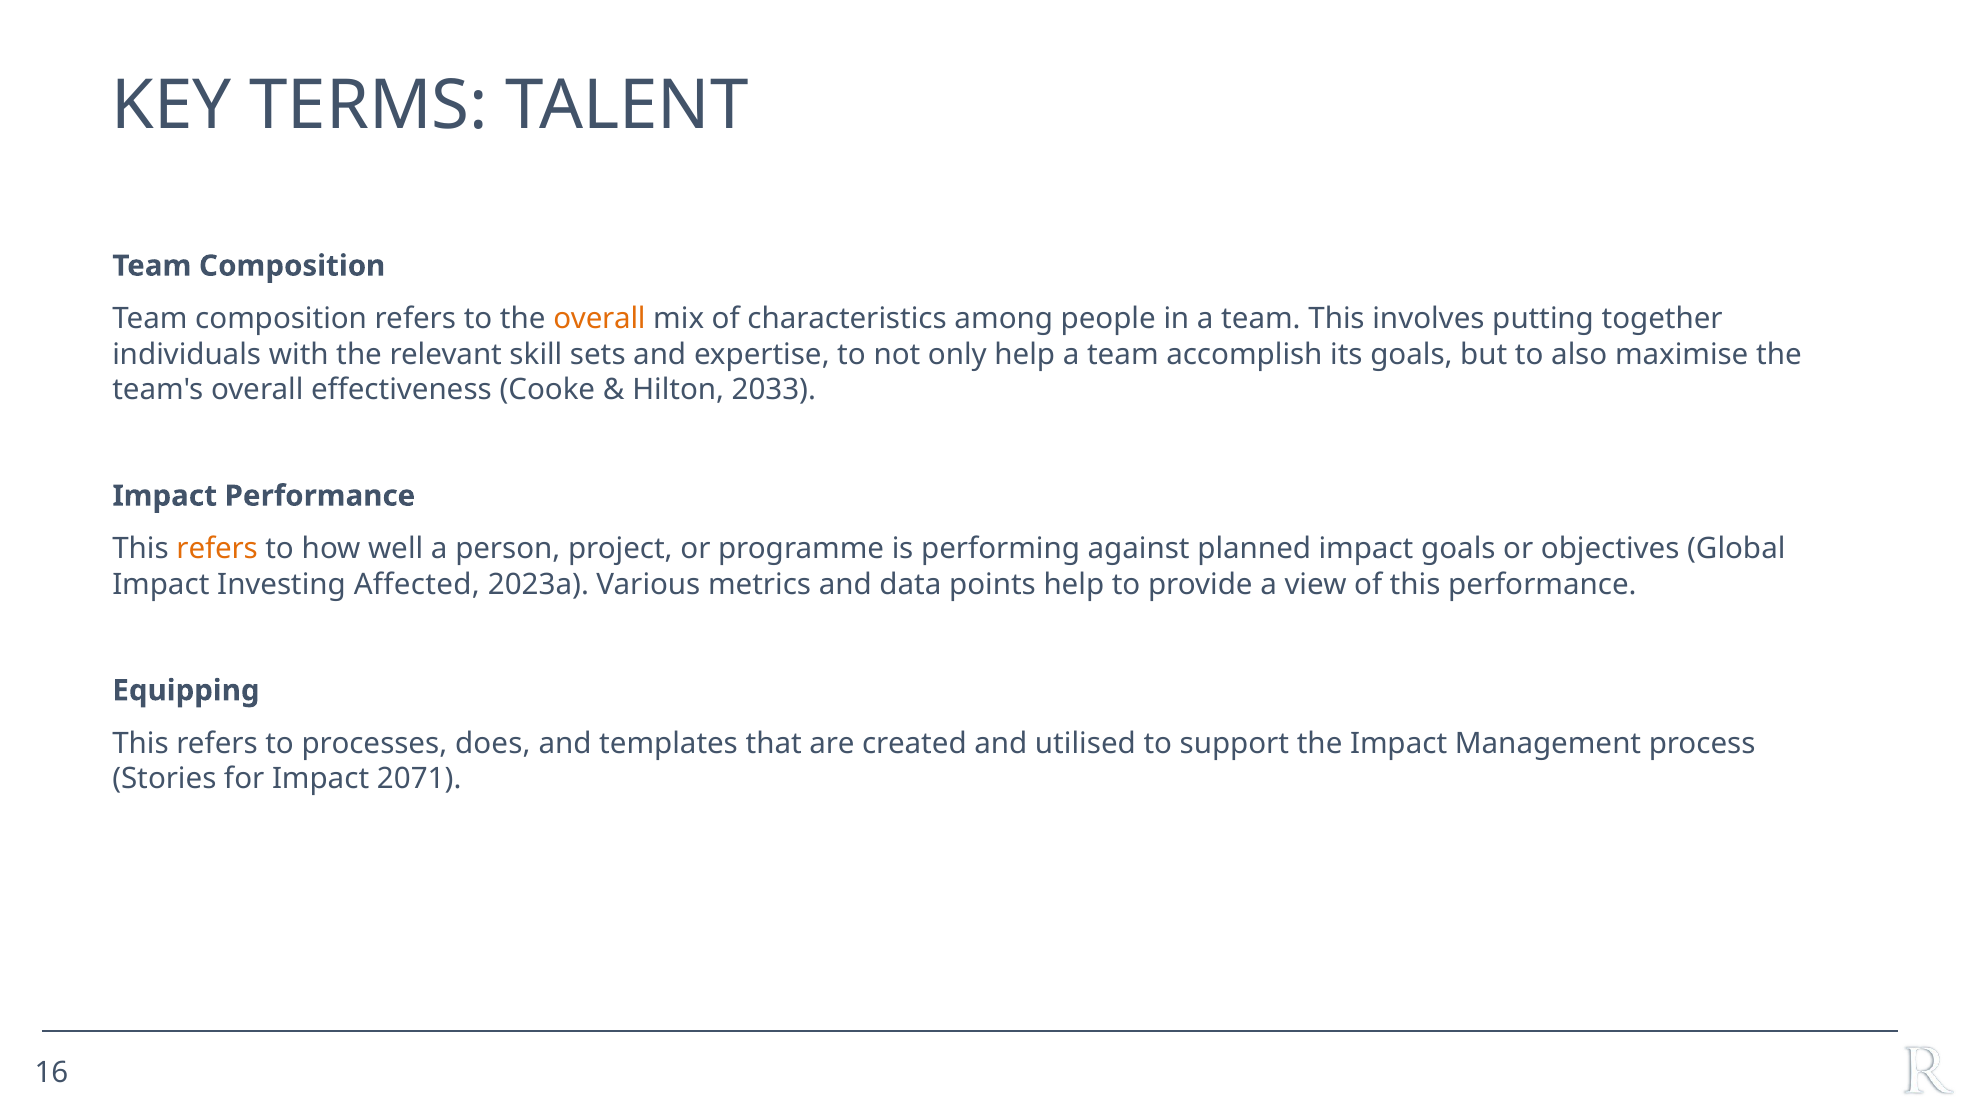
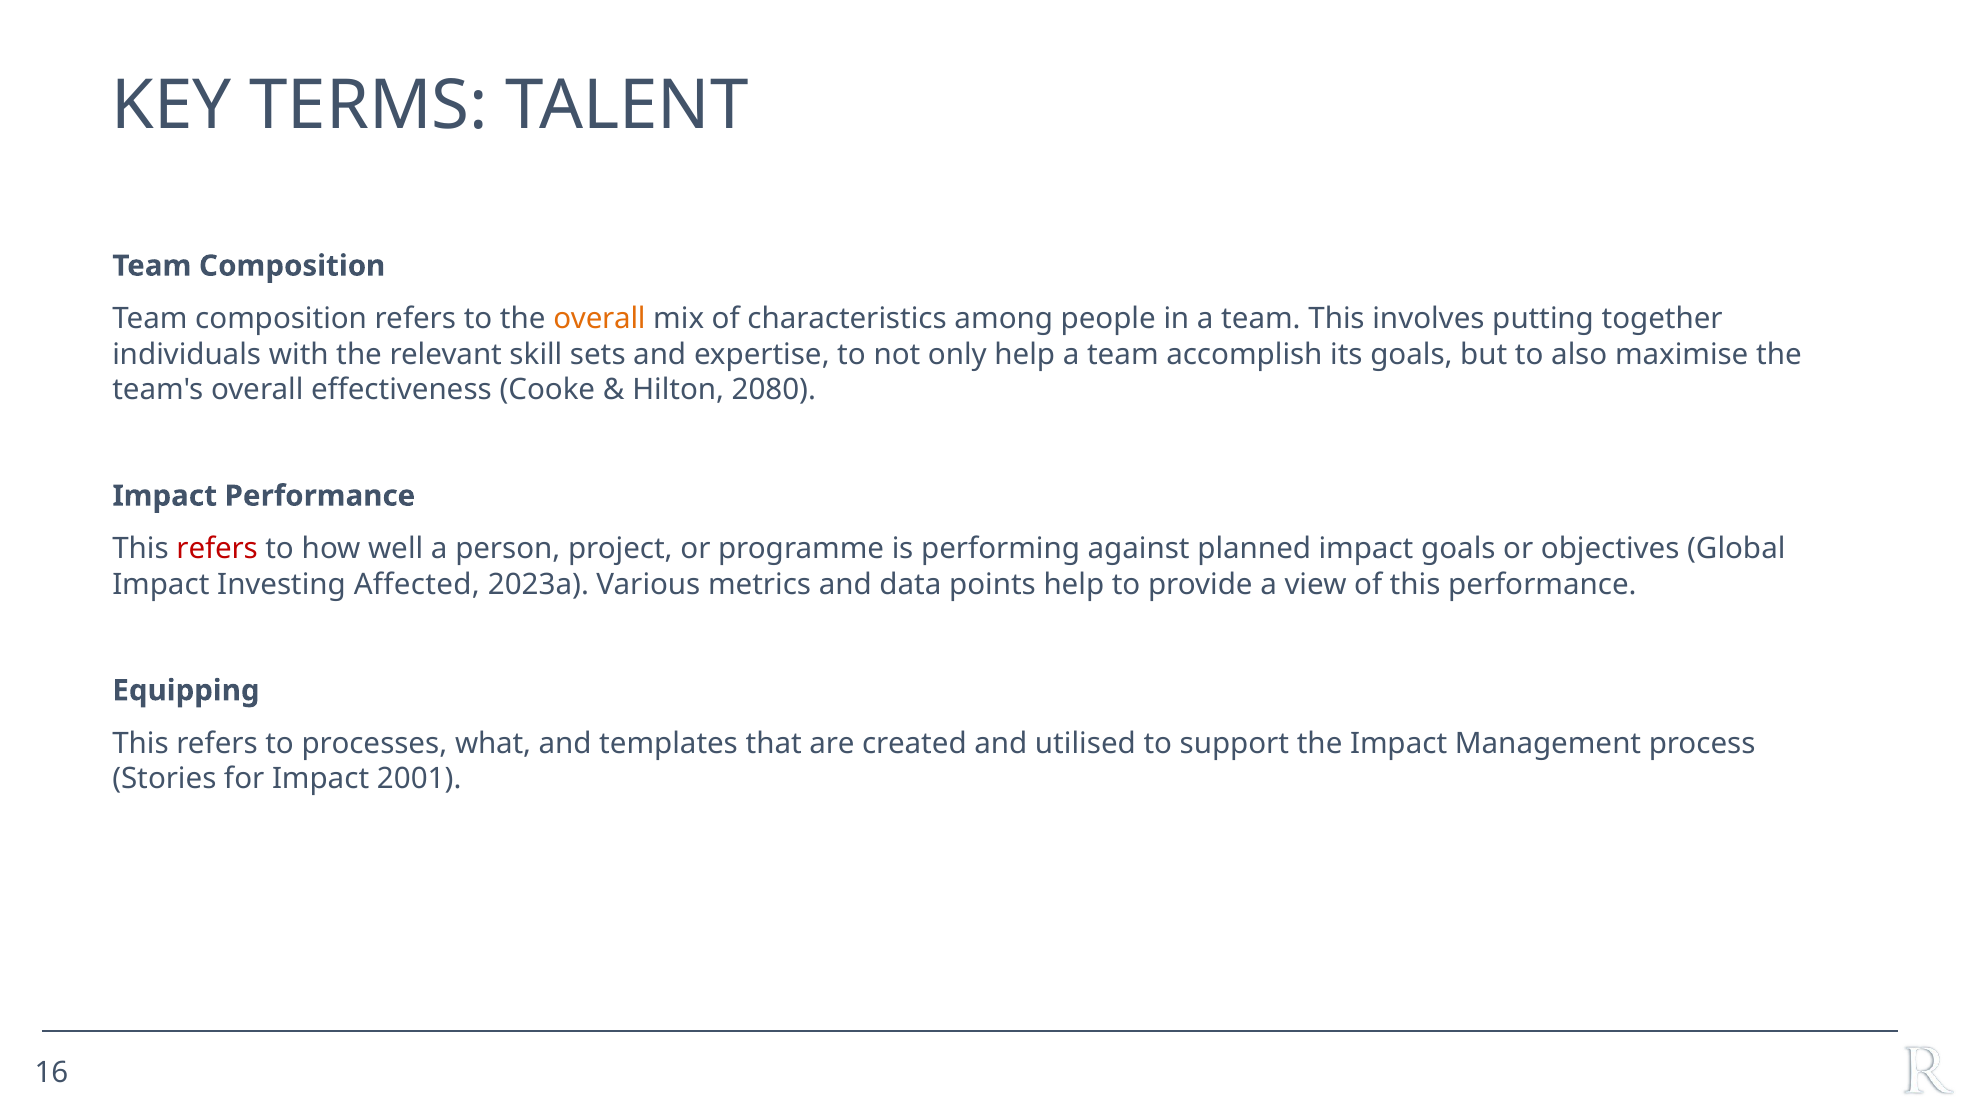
2033: 2033 -> 2080 (774, 390)
refers colour: orange -> red (217, 549)
does: does -> what (493, 744)
2071: 2071 -> 2001 (419, 779)
